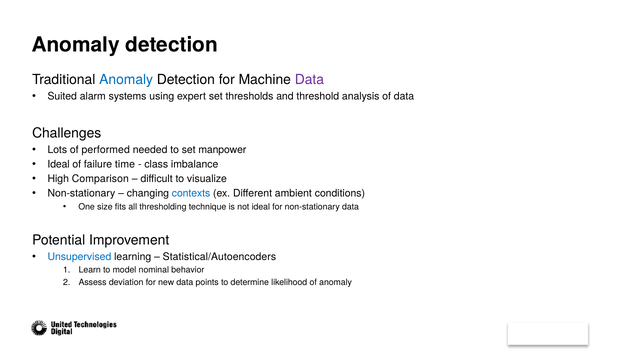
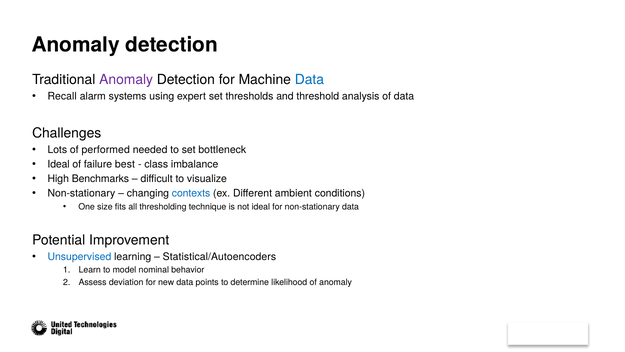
Anomaly colour: blue -> purple (126, 80)
Data colour: purple -> blue (309, 80)
Suited: Suited -> Recall (62, 96)
manpower: manpower -> bottleneck (222, 150)
time: time -> best (125, 164)
Comparison: Comparison -> Benchmarks (100, 179)
